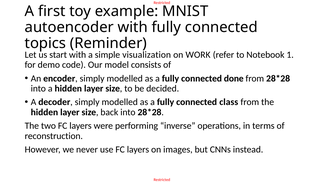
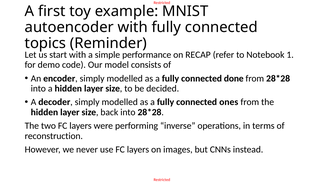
visualization: visualization -> performance (147, 55)
WORK: WORK -> RECAP (198, 55)
class: class -> ones (229, 102)
